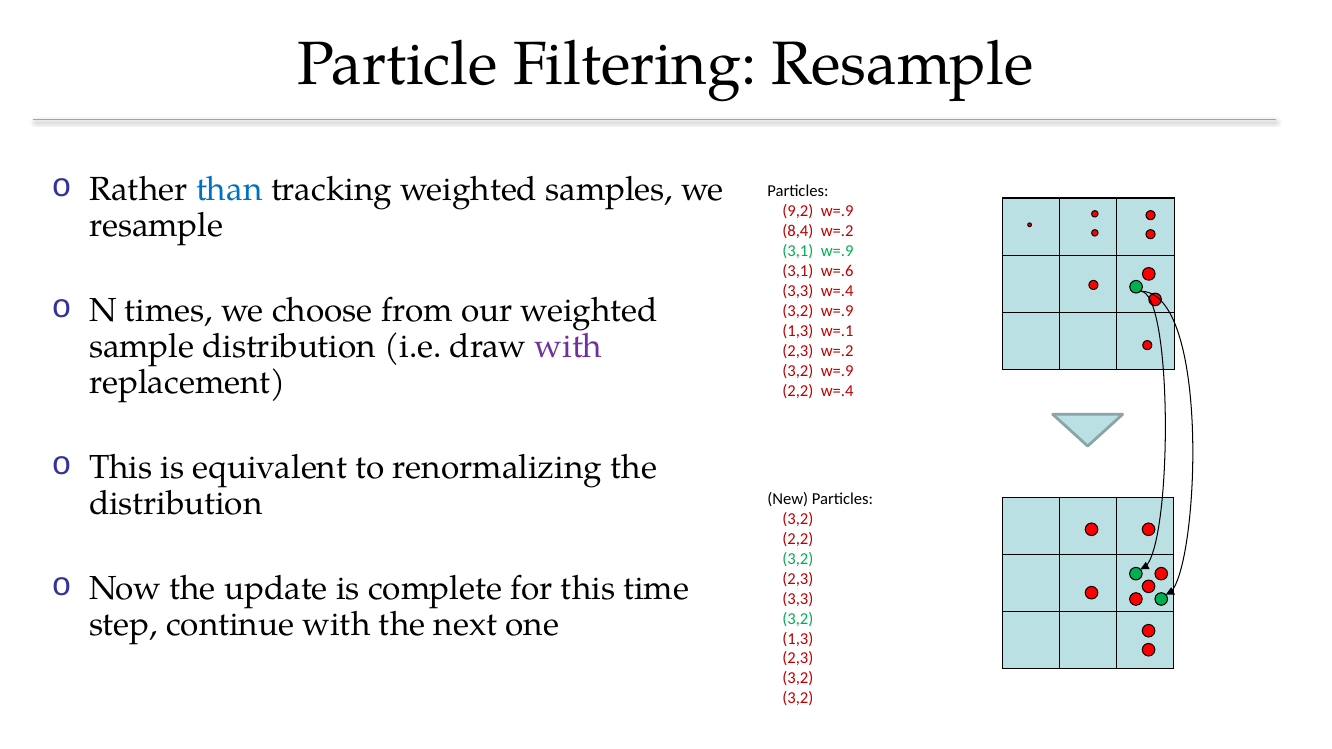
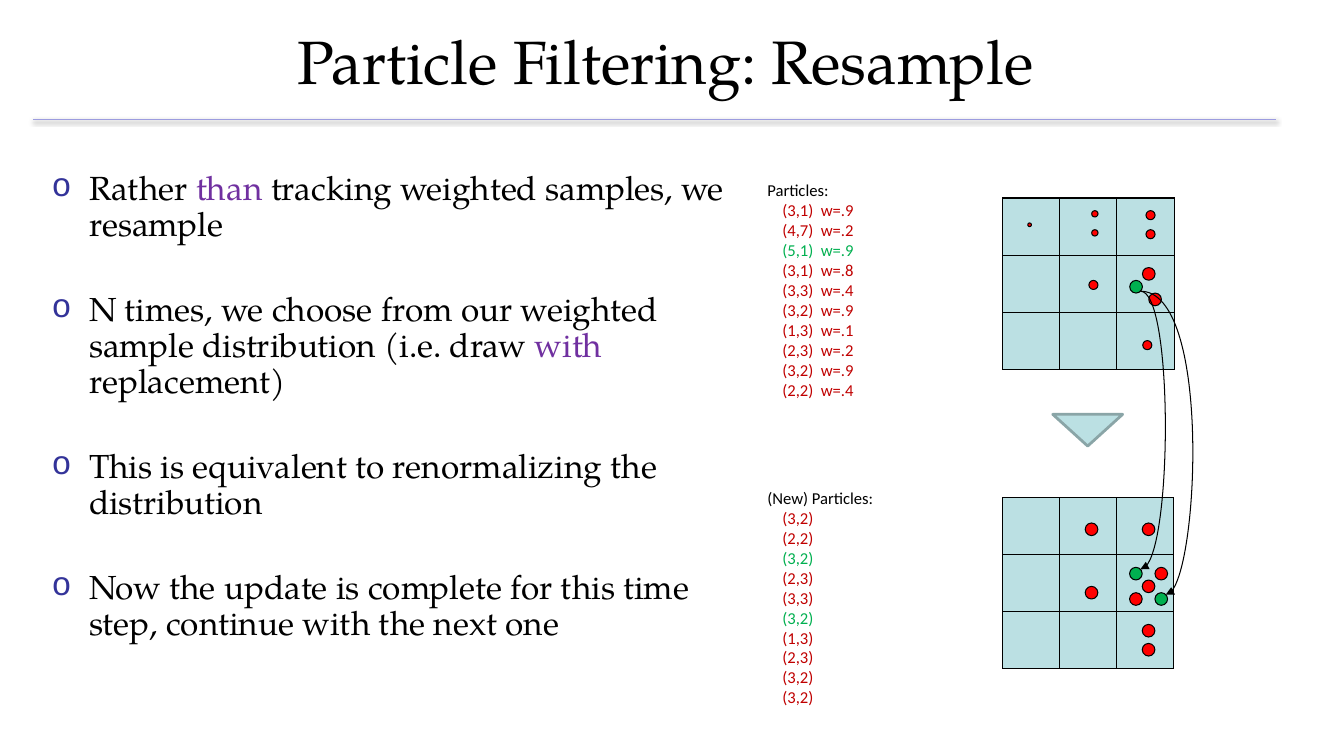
than colour: blue -> purple (229, 189)
9,2: 9,2 -> 3,1 (798, 211)
8,4: 8,4 -> 4,7 (798, 231)
3,1: 3,1 -> 5,1 (798, 251)
w=.6: w=.6 -> w=.8 (837, 271)
